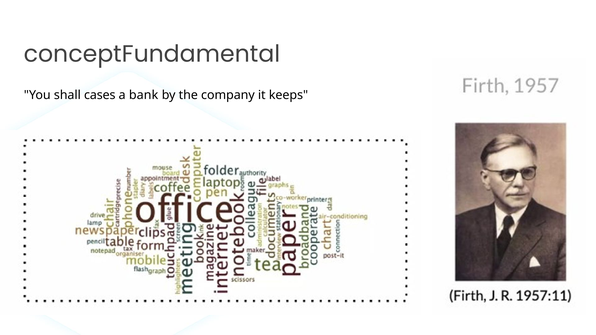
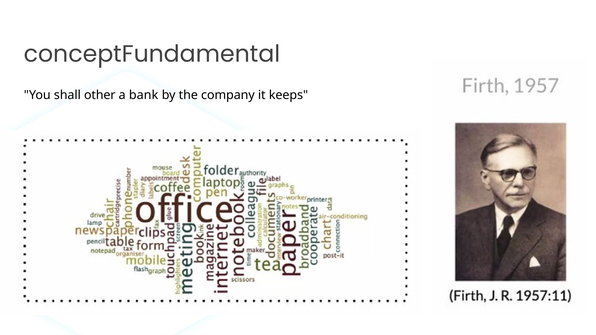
cases: cases -> other (100, 95)
